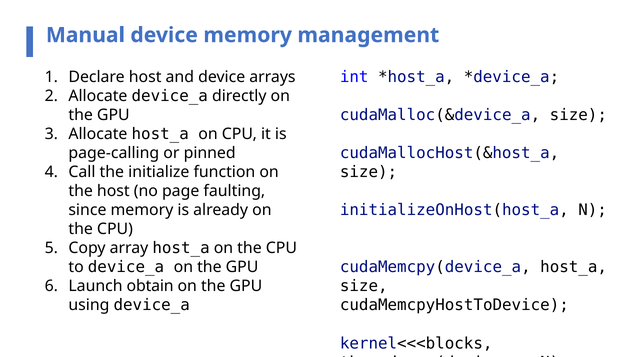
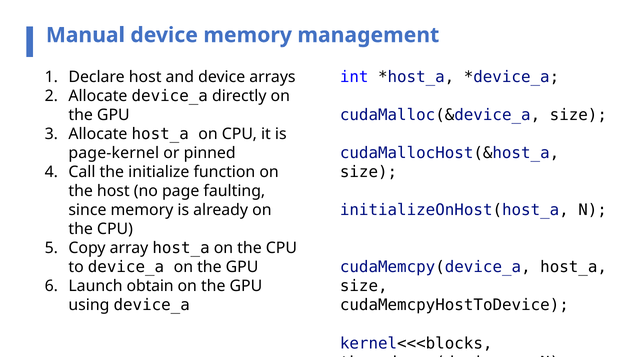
page-calling: page-calling -> page-kernel (114, 153)
